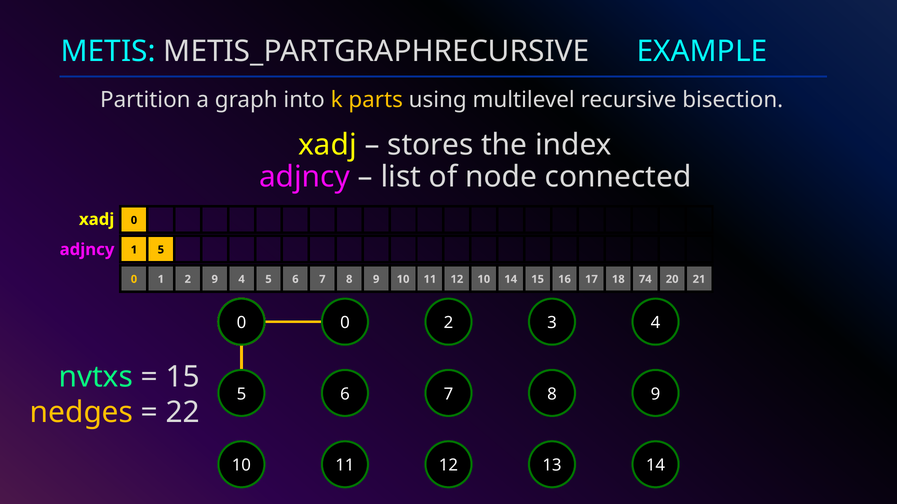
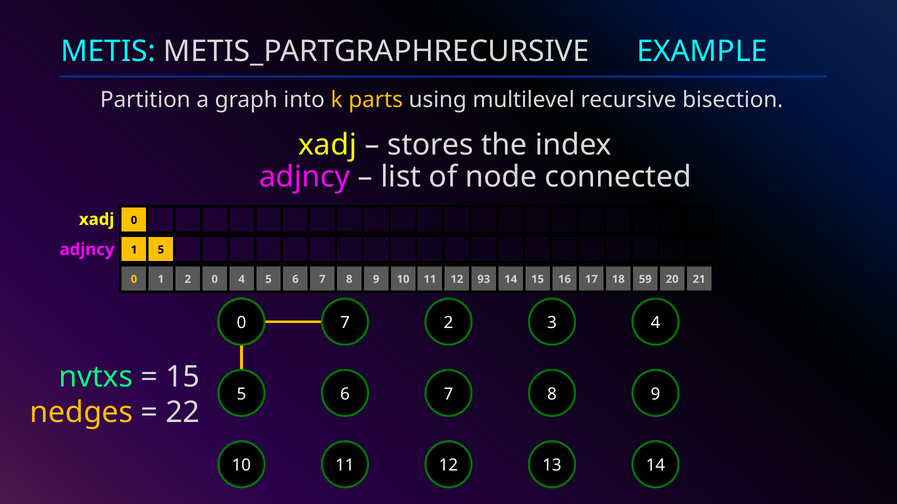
2 9: 9 -> 0 (215, 279)
12 10: 10 -> 93 (484, 279)
74: 74 -> 59 (645, 279)
0: 0 -> 7 (345, 323)
